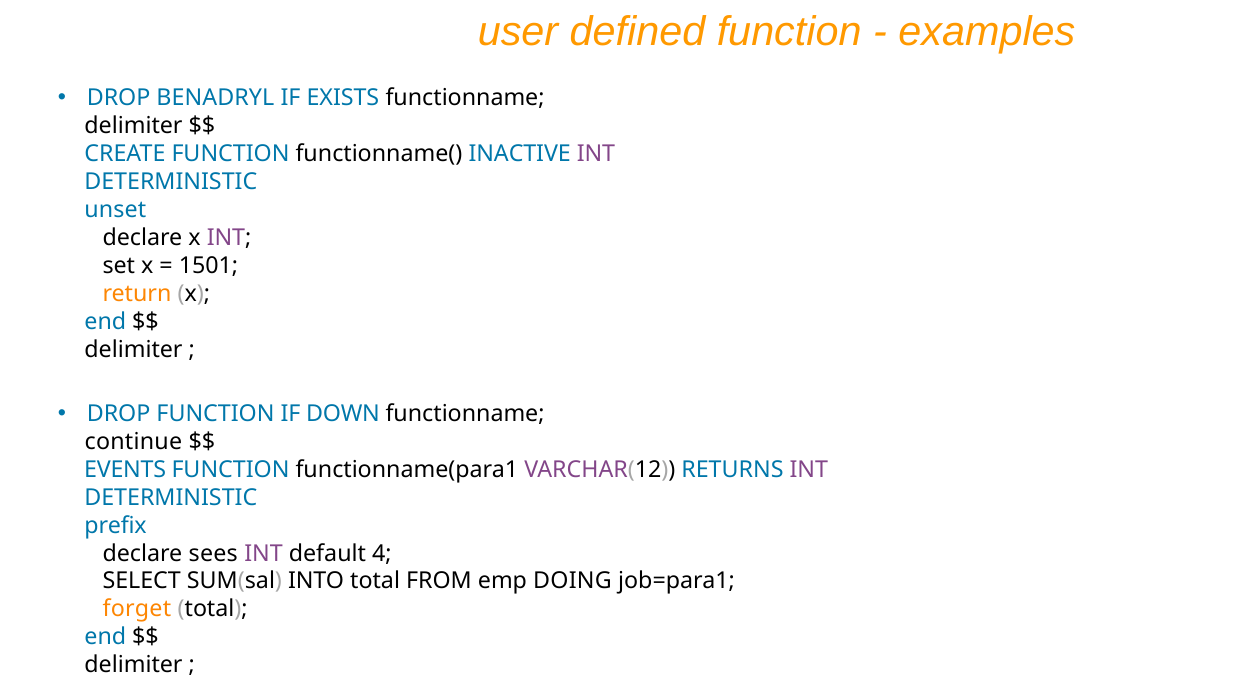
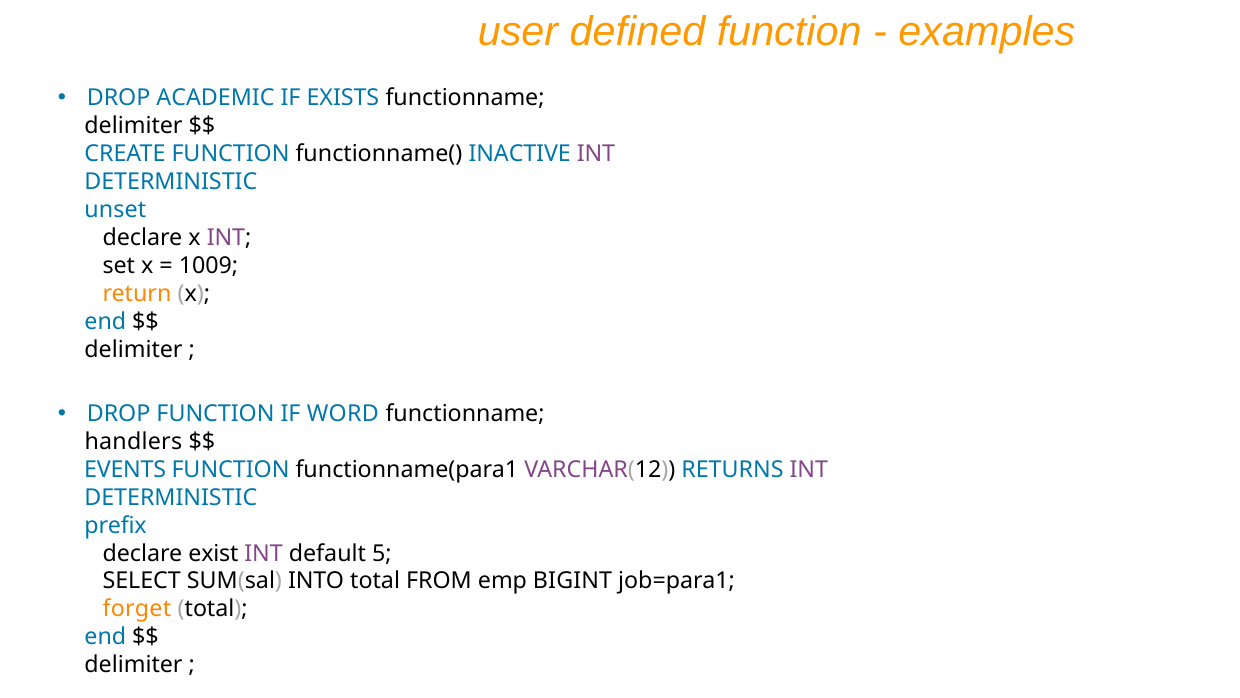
BENADRYL: BENADRYL -> ACADEMIC (215, 98)
1501: 1501 -> 1009 (208, 266)
DOWN: DOWN -> WORD (343, 413)
continue: continue -> handlers (133, 441)
sees: sees -> exist (213, 553)
4: 4 -> 5 (382, 553)
DOING: DOING -> BIGINT (573, 581)
